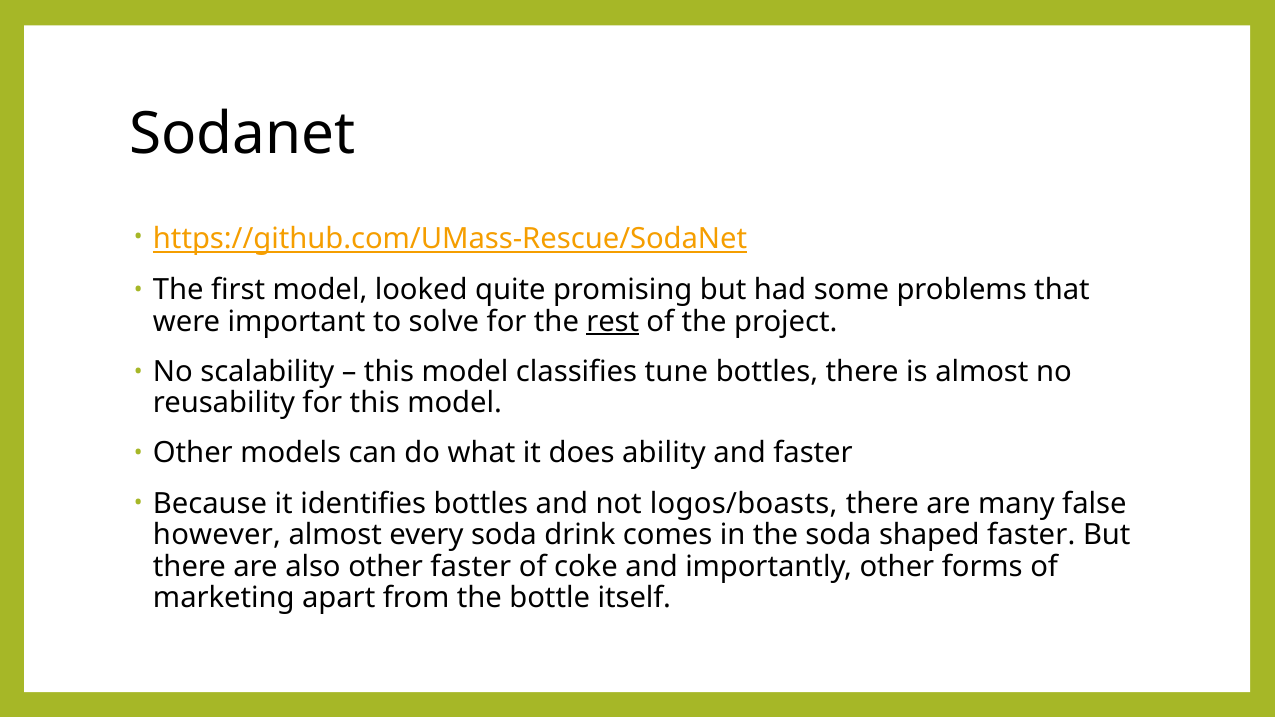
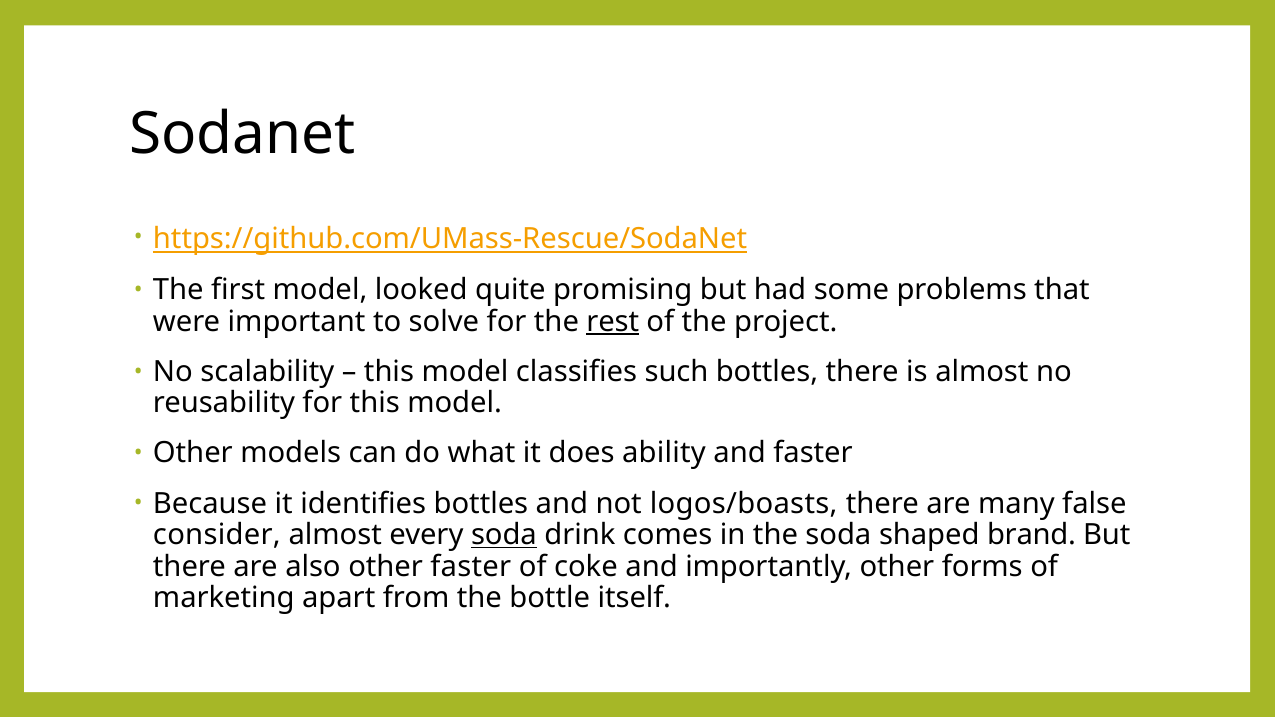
tune: tune -> such (677, 372)
however: however -> consider (217, 535)
soda underline: none -> present (504, 535)
shaped faster: faster -> brand (1031, 535)
